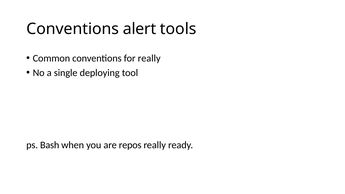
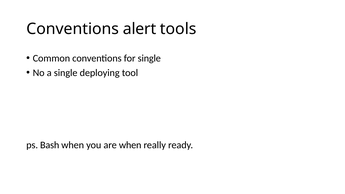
for really: really -> single (149, 58)
are repos: repos -> when (130, 145)
